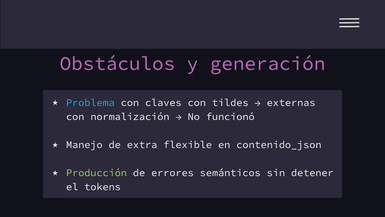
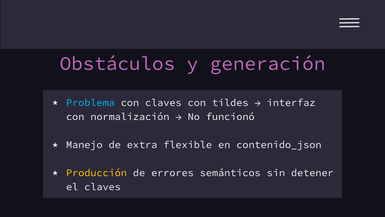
externas: externas -> interfaz (291, 102)
Producción colour: light green -> yellow (96, 172)
el tokens: tokens -> claves (103, 186)
